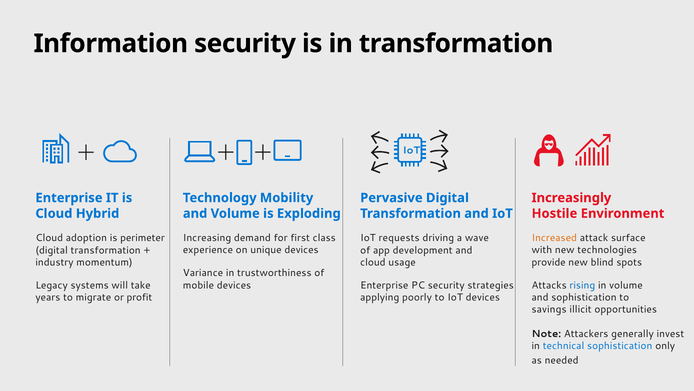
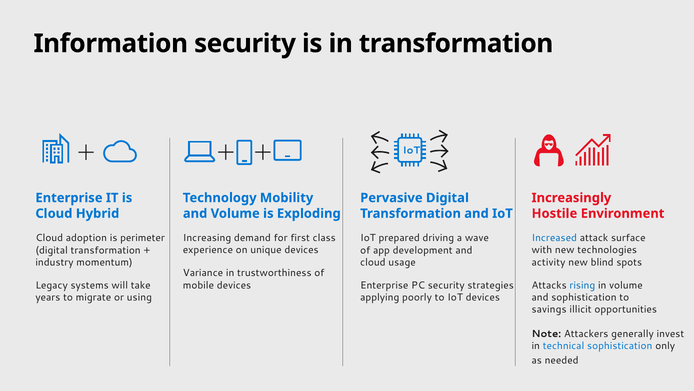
requests: requests -> prepared (399, 238)
Increased colour: orange -> blue (554, 238)
provide: provide -> activity (549, 262)
profit: profit -> using (139, 297)
